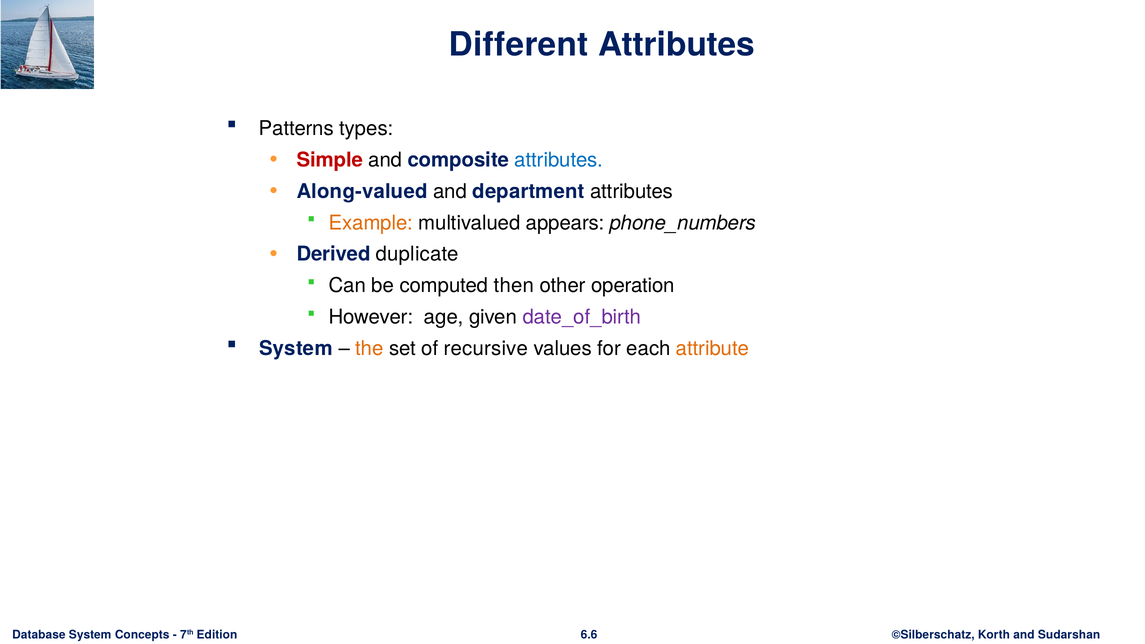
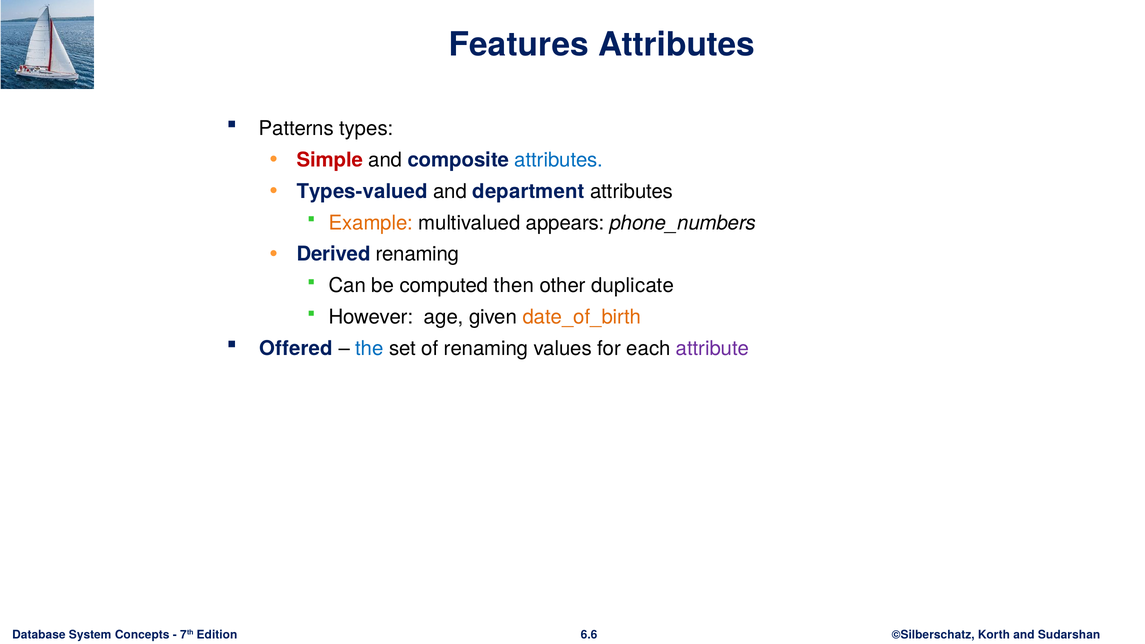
Different: Different -> Features (519, 45)
Along-valued: Along-valued -> Types-valued (362, 191)
Derived duplicate: duplicate -> renaming (417, 254)
operation: operation -> duplicate (633, 286)
date_of_birth colour: purple -> orange (582, 317)
System: System -> Offered (296, 348)
the colour: orange -> blue (369, 348)
of recursive: recursive -> renaming (486, 348)
attribute colour: orange -> purple (712, 348)
